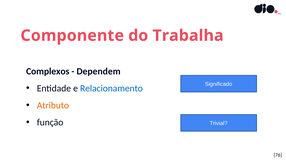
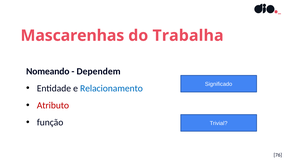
Componente: Componente -> Mascarenhas (72, 36)
Complexos: Complexos -> Nomeando (48, 71)
Atributo colour: orange -> red (53, 105)
